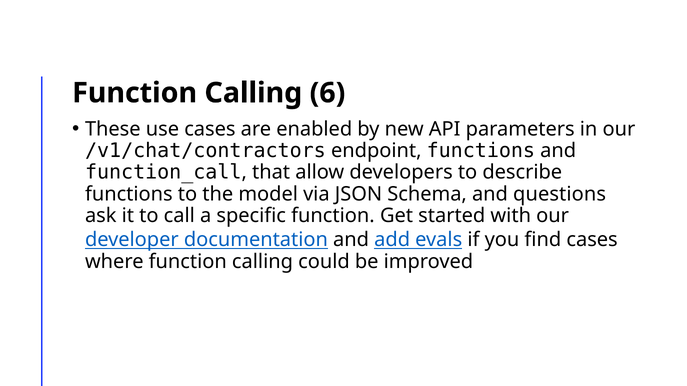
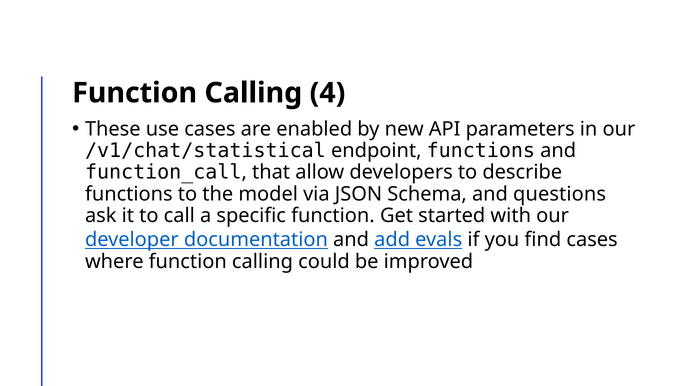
6: 6 -> 4 (327, 93)
/v1/chat/contractors: /v1/chat/contractors -> /v1/chat/statistical (205, 151)
